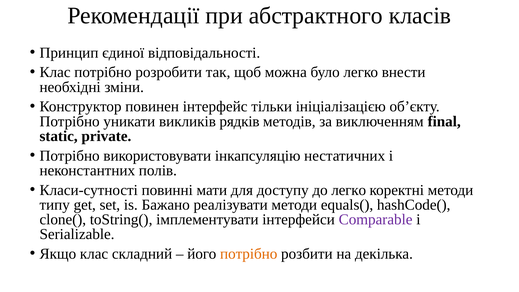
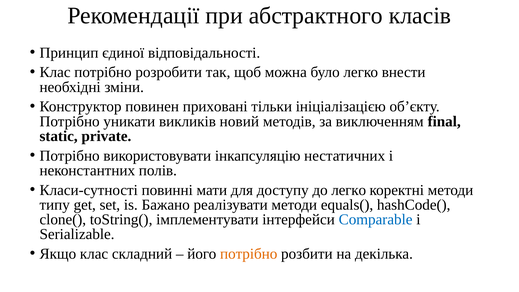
інтерфейс: інтерфейс -> приховані (215, 107)
рядків: рядків -> новий (239, 121)
Comparable colour: purple -> blue (376, 219)
